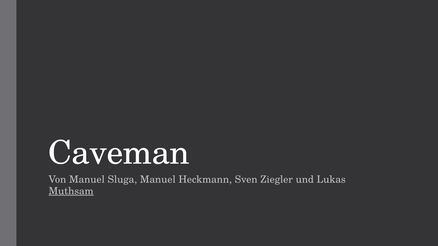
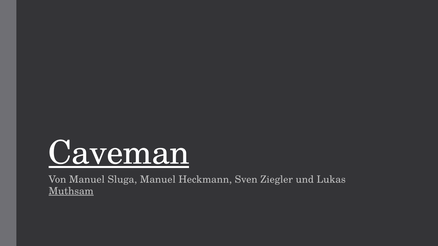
Caveman underline: none -> present (119, 153)
